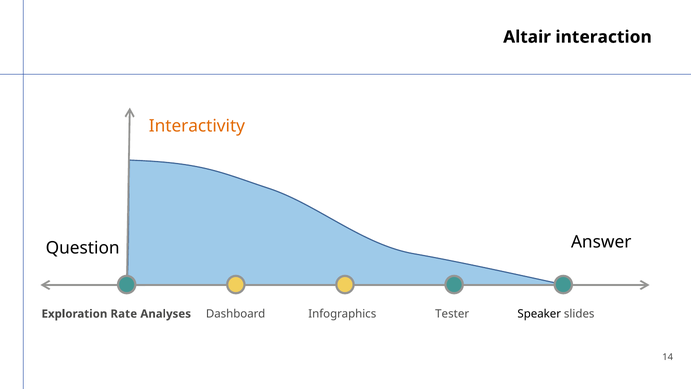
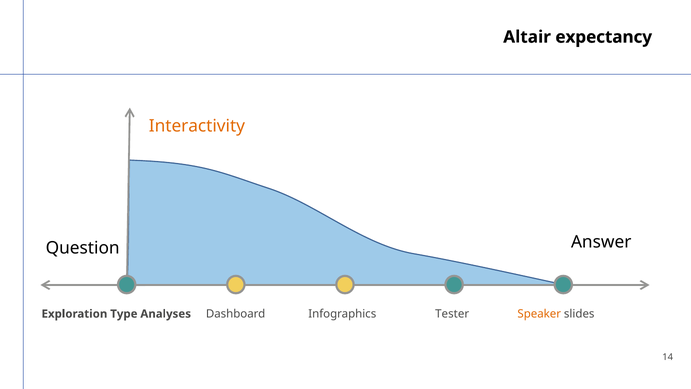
interaction: interaction -> expectancy (604, 37)
Rate: Rate -> Type (124, 314)
Speaker colour: black -> orange (539, 314)
